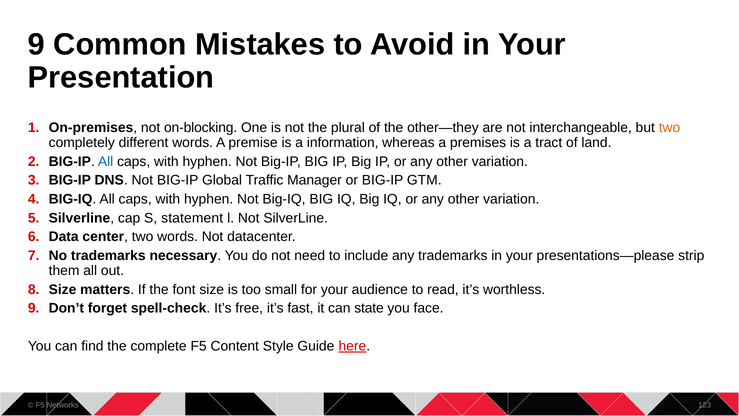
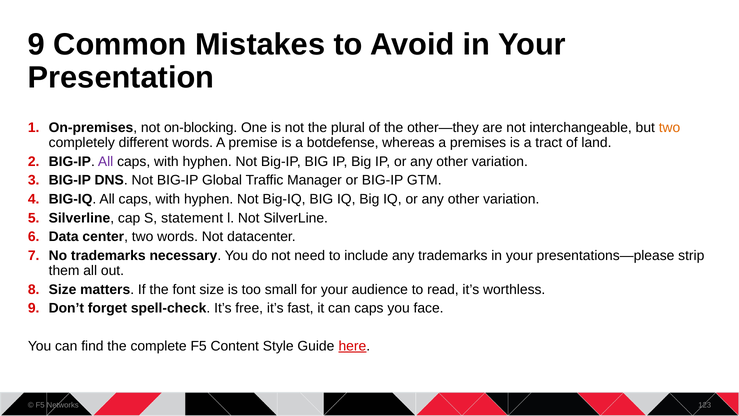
information: information -> botdefense (343, 143)
All colour: blue -> purple (106, 161)
can state: state -> caps (369, 308)
